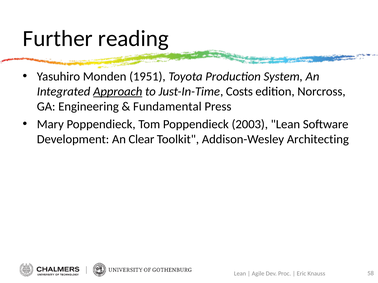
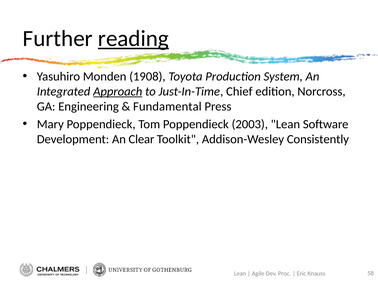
reading underline: none -> present (133, 39)
1951: 1951 -> 1908 (147, 76)
Costs: Costs -> Chief (239, 92)
Architecting: Architecting -> Consistently (318, 139)
